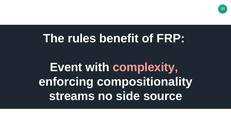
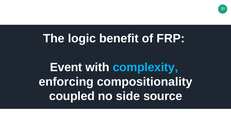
rules: rules -> logic (82, 38)
complexity colour: pink -> light blue (145, 67)
streams: streams -> coupled (72, 96)
